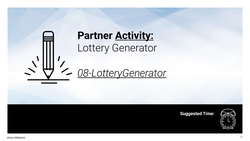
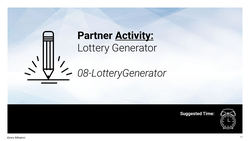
08-LotteryGenerator underline: present -> none (122, 73)
